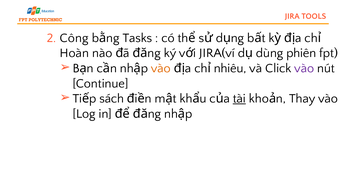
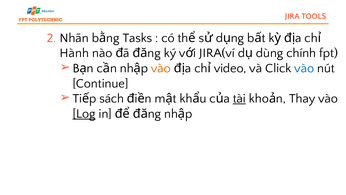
Công: Công -> Nhãn (74, 38)
Hoàn: Hoàn -> Hành (74, 53)
phiên: phiên -> chính (301, 53)
nhiêu: nhiêu -> video (230, 68)
vào colour: purple -> blue (304, 68)
Log underline: none -> present (84, 113)
